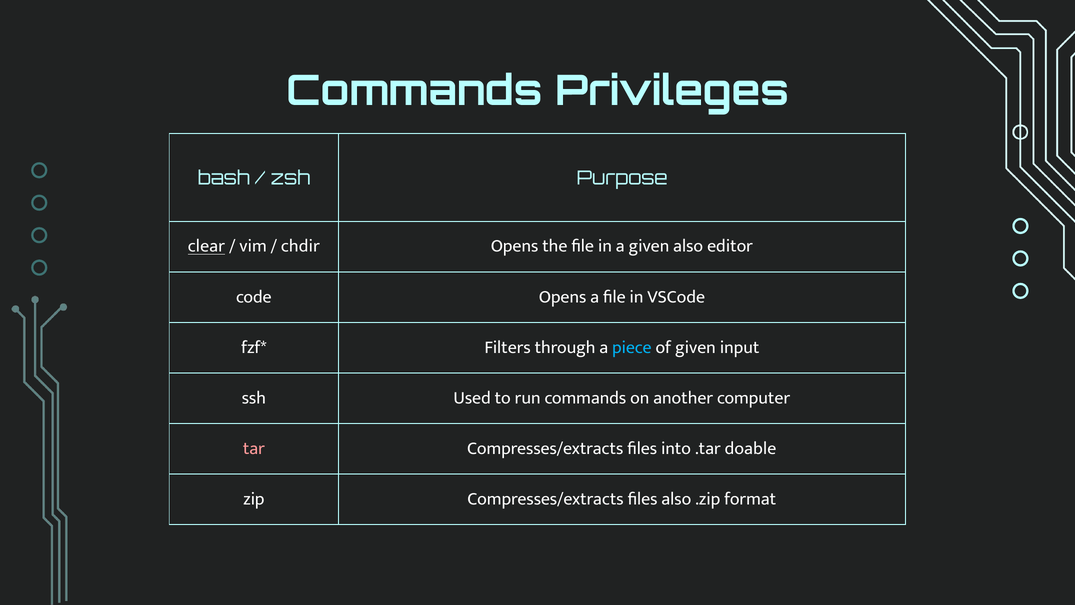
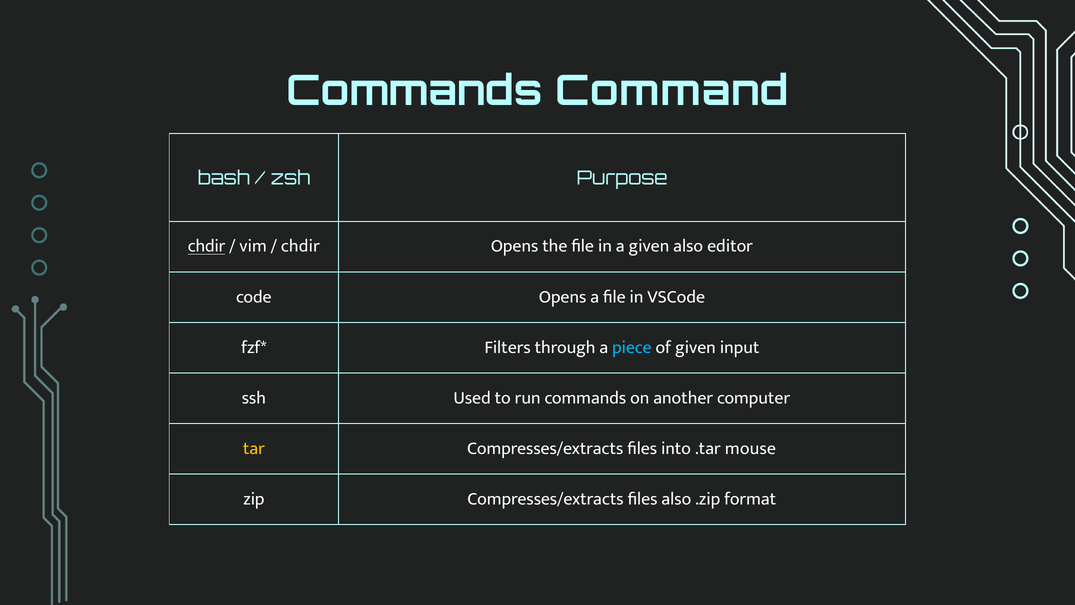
Privileges: Privileges -> Command (672, 91)
clear: clear -> chdir (207, 246)
tar colour: pink -> yellow (254, 448)
doable: doable -> mouse (750, 448)
